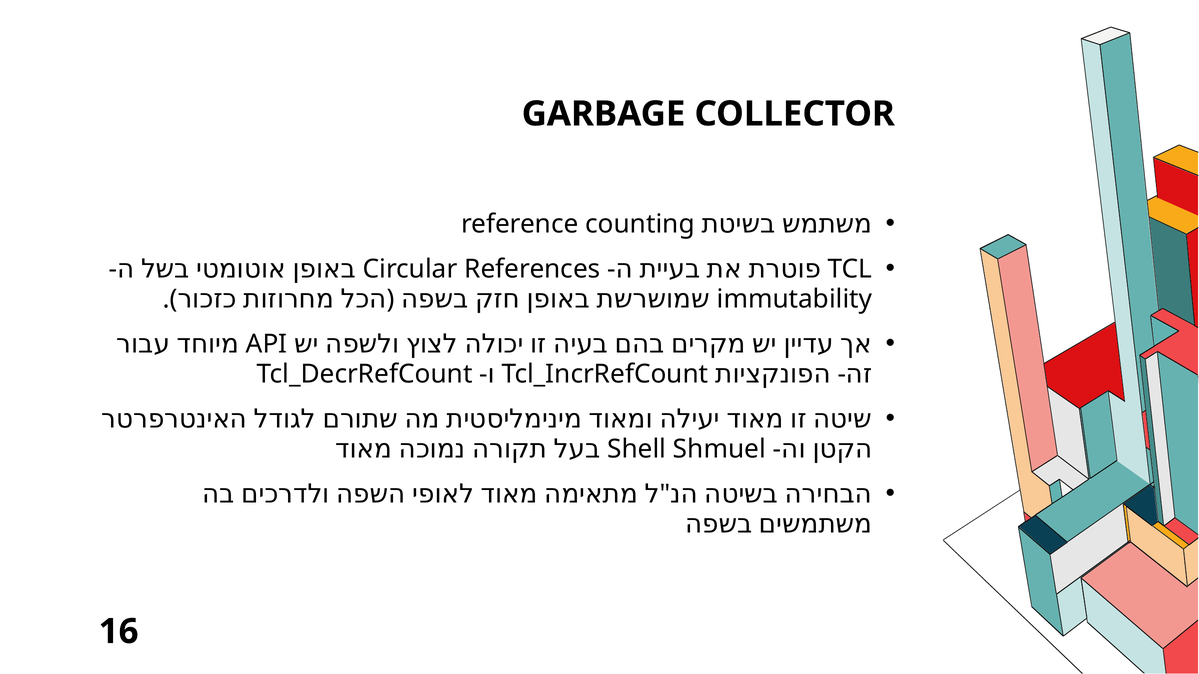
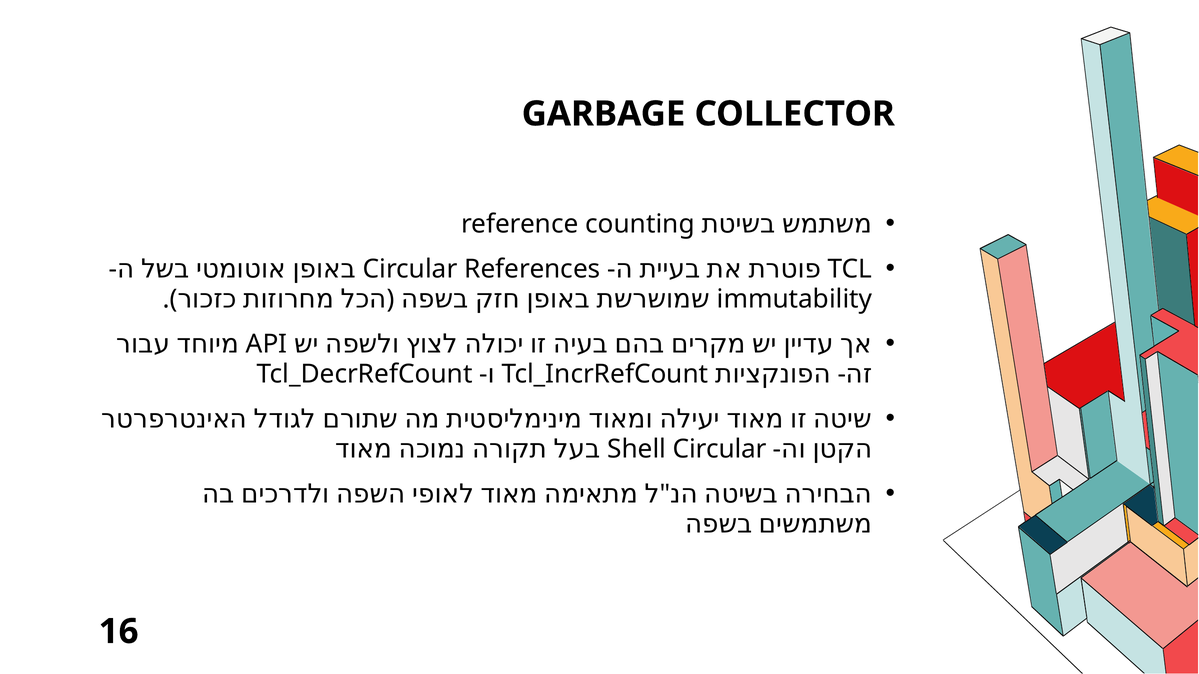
Shell Shmuel: Shmuel -> Circular (720, 449)
